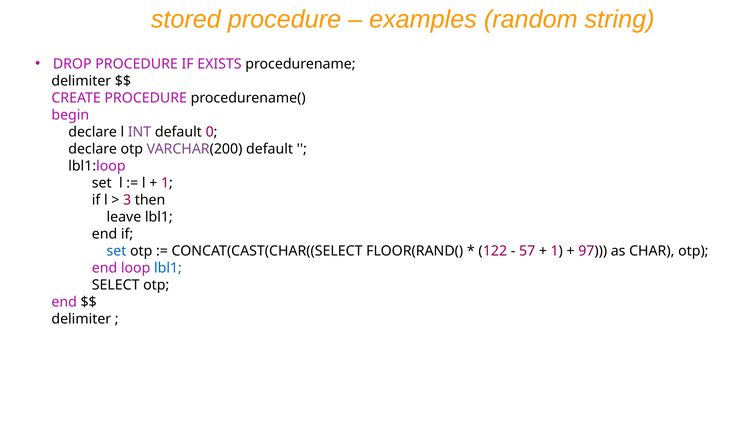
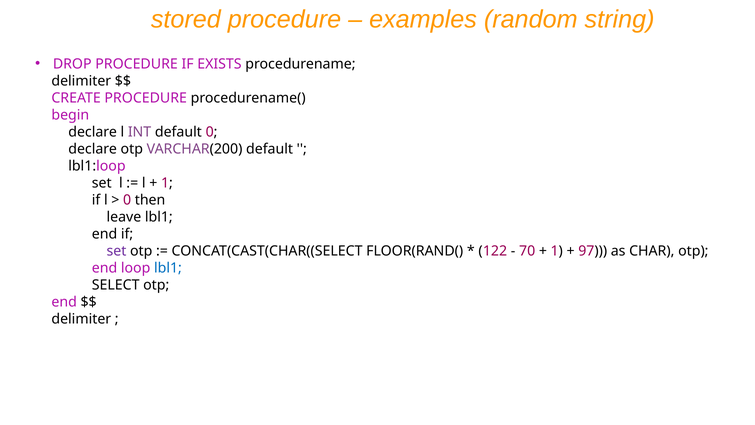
3: 3 -> 0 (127, 200)
set colour: blue -> purple (116, 251)
57: 57 -> 70 (527, 251)
